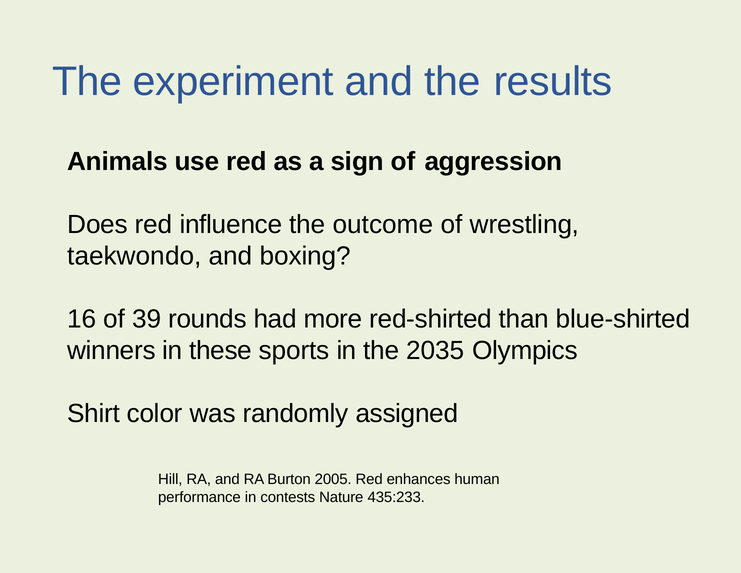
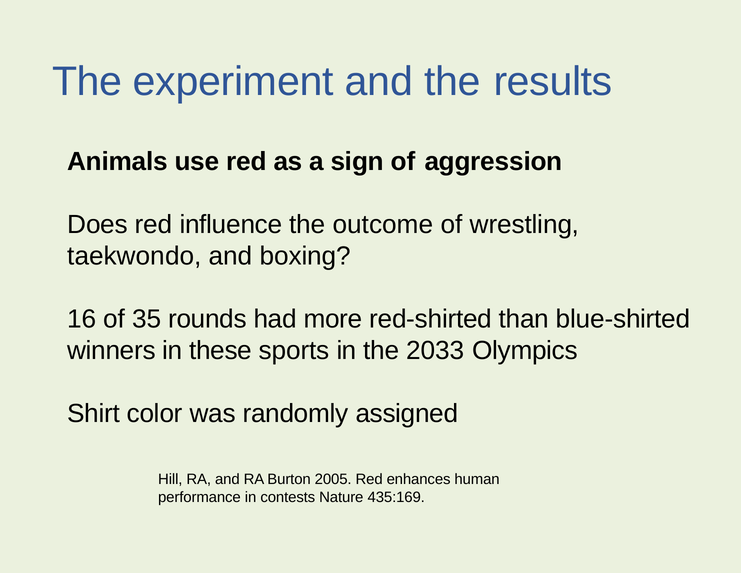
39: 39 -> 35 (147, 319)
2035: 2035 -> 2033 (435, 350)
435:233: 435:233 -> 435:169 (396, 497)
